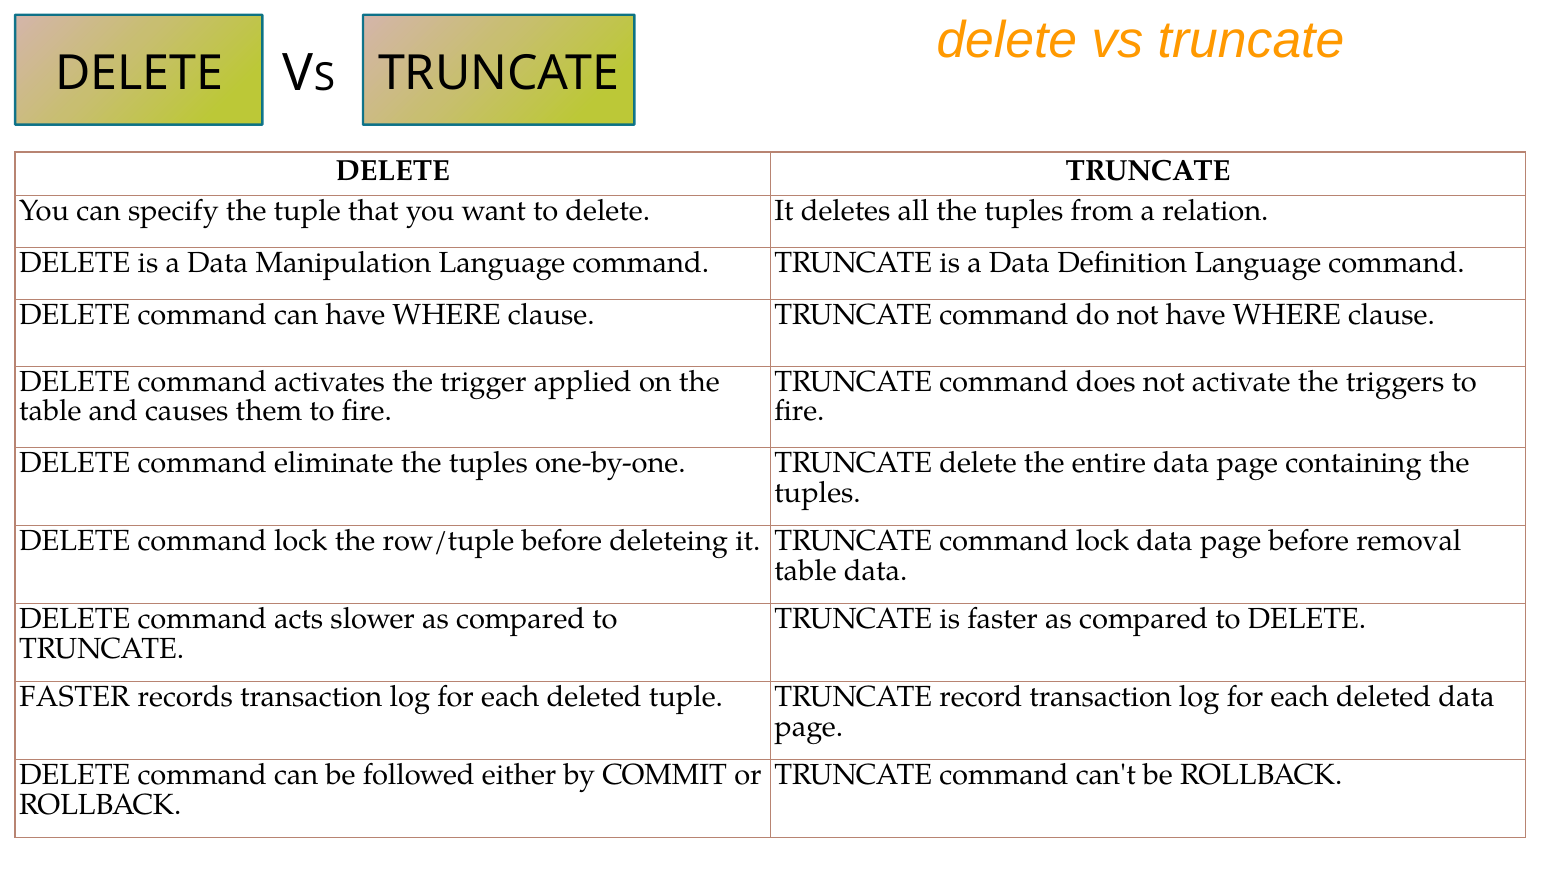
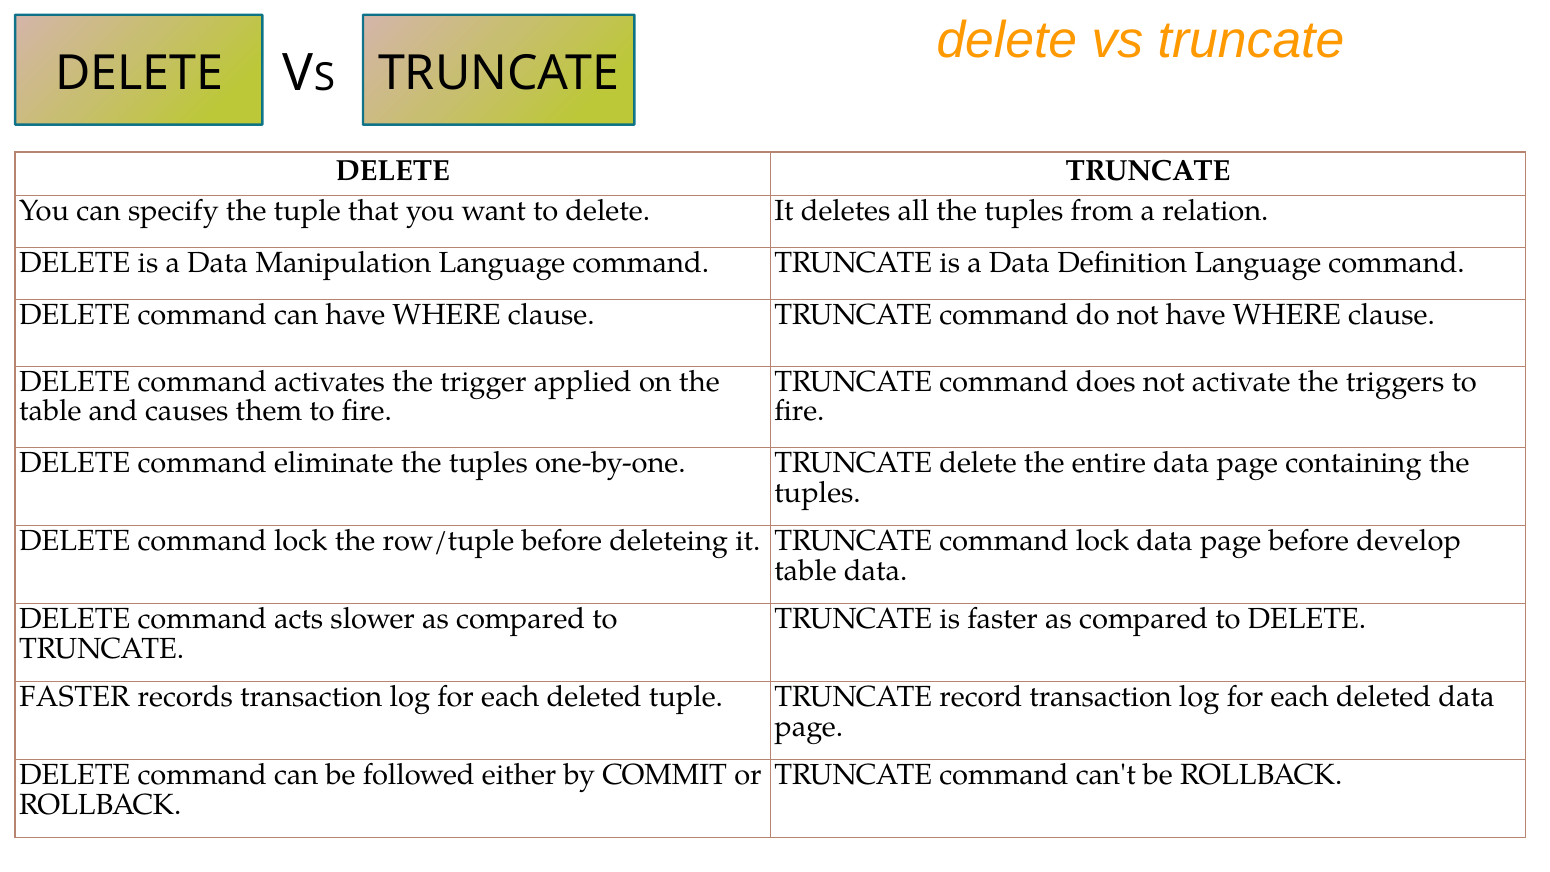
removal: removal -> develop (1409, 541)
